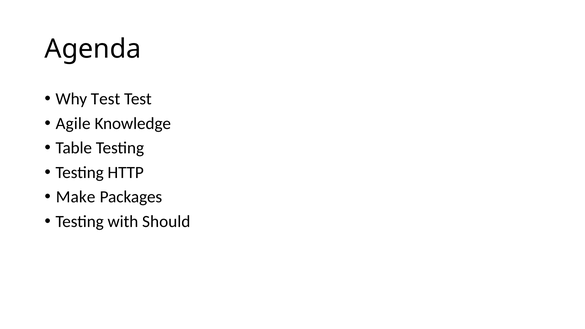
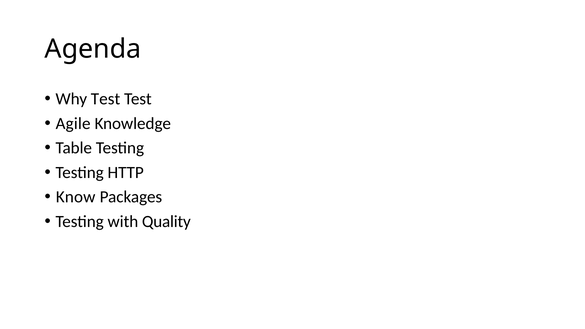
Make: Make -> Know (76, 197)
Should: Should -> Quality (166, 222)
